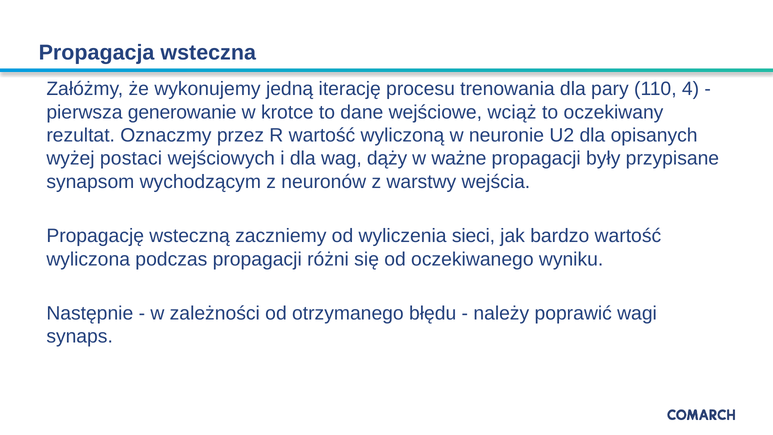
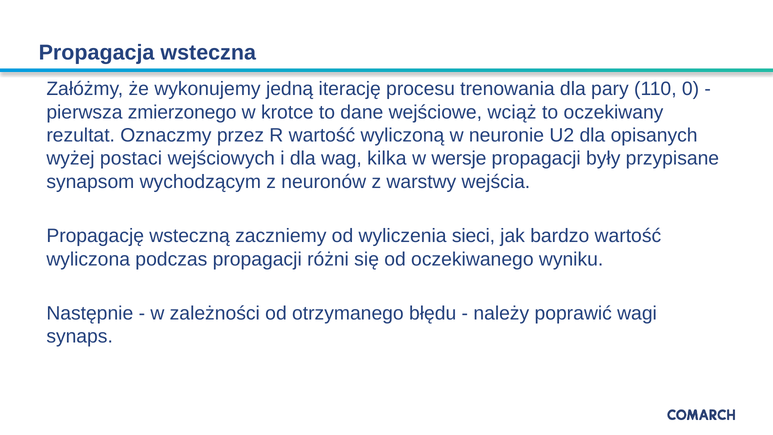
4: 4 -> 0 (691, 89)
generowanie: generowanie -> zmierzonego (182, 112)
dąży: dąży -> kilka (387, 159)
ważne: ważne -> wersje (459, 159)
